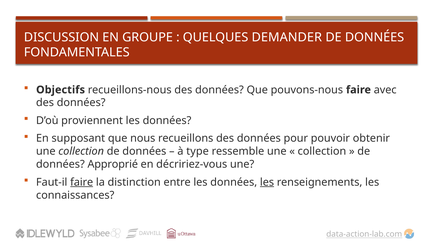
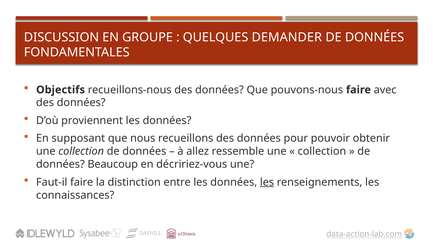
type: type -> allez (198, 152)
Approprié: Approprié -> Beaucoup (113, 165)
faire underline: present -> none (82, 183)
